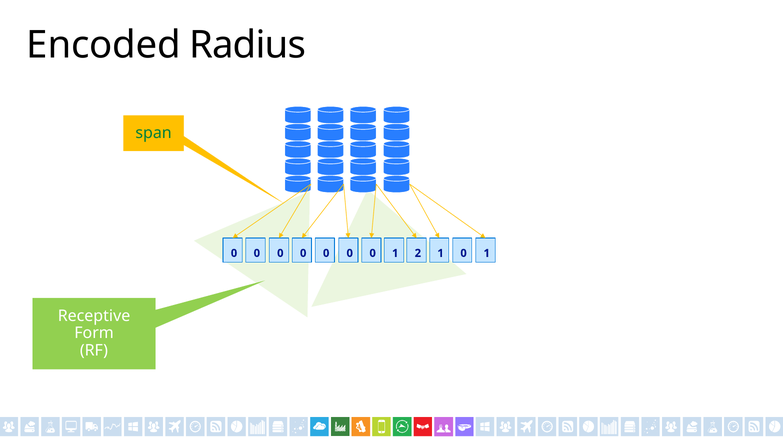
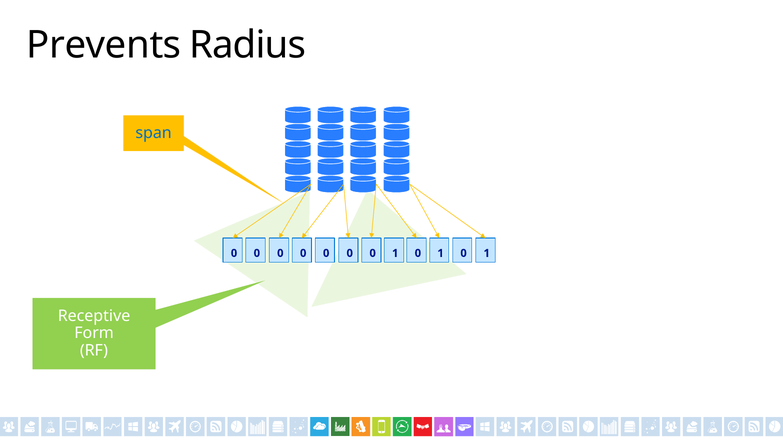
Encoded: Encoded -> Prevents (104, 45)
span colour: green -> blue (154, 133)
2: 2 -> 0 (418, 253)
